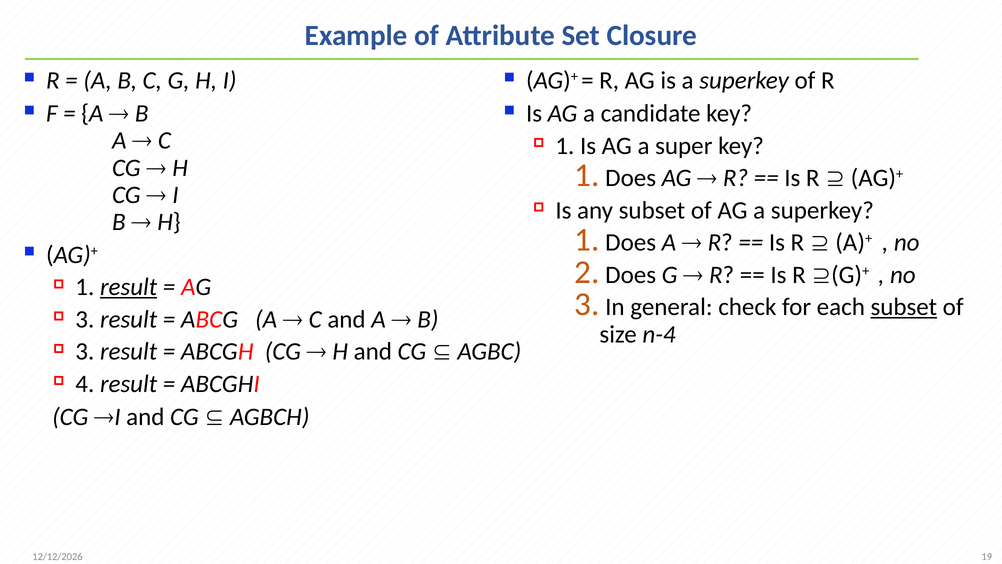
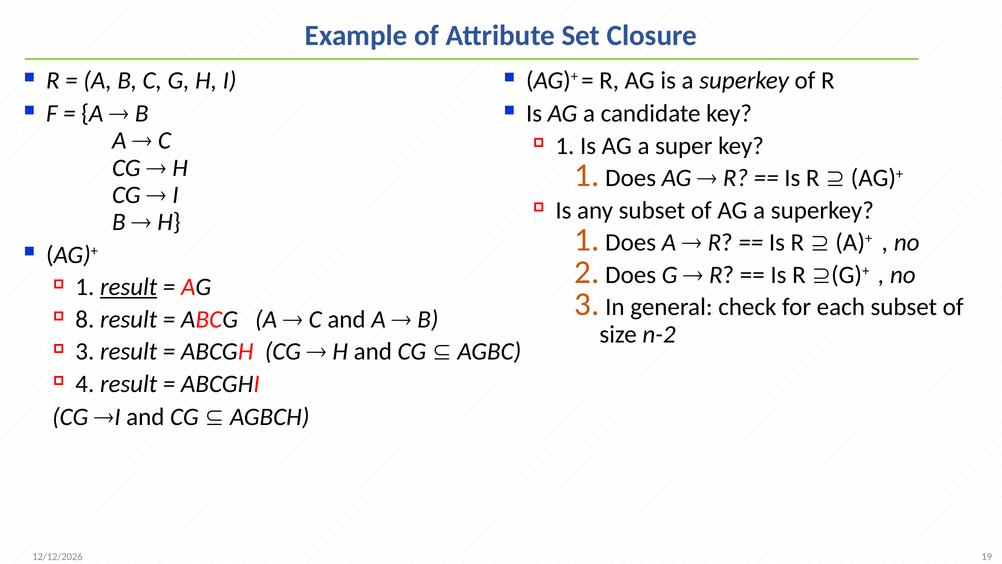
subset underline: present -> none (904, 307)
3: 3 -> 8 (85, 319)
n-4: n-4 -> n-2 (659, 334)
